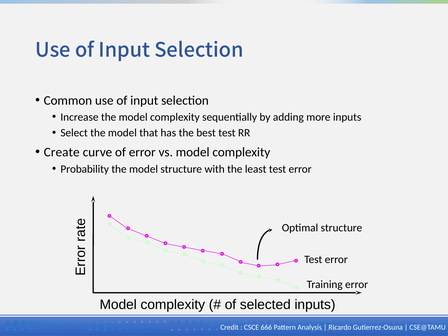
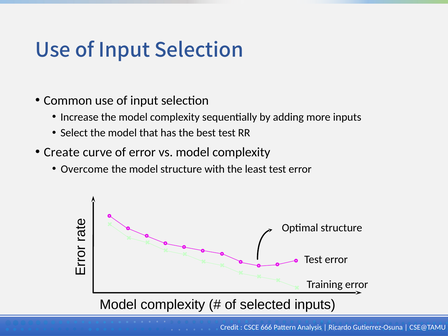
Probability: Probability -> Overcome (85, 169)
